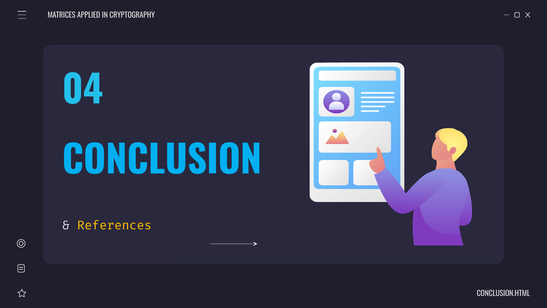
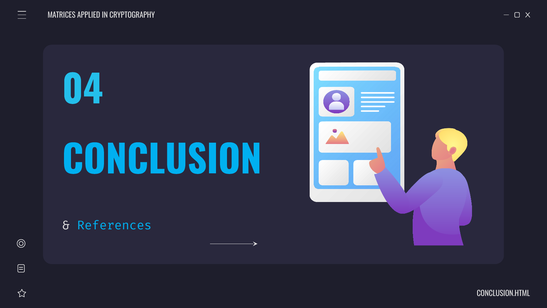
References colour: yellow -> light blue (118, 225)
